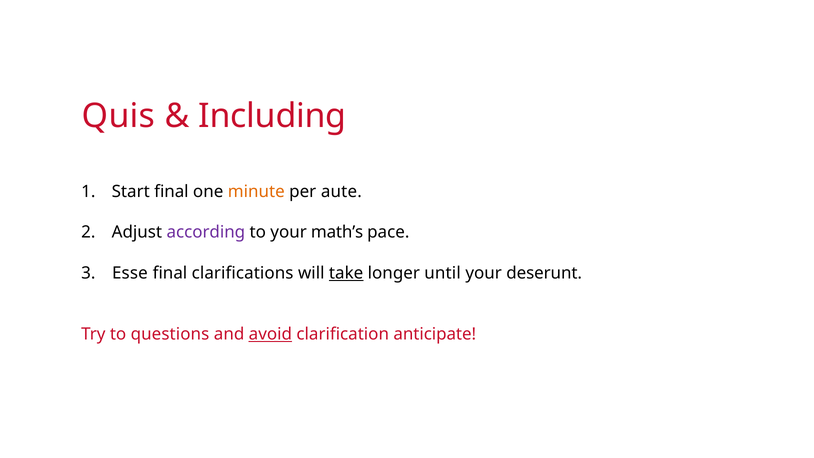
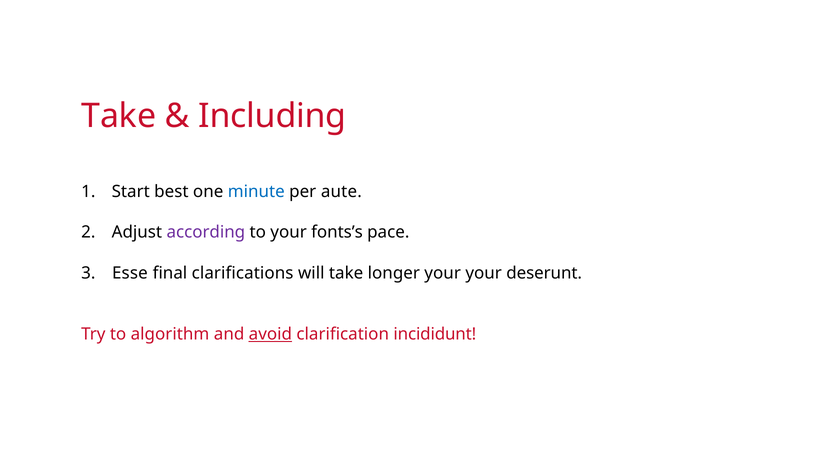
Quis: Quis -> Take (119, 116)
Start final: final -> best (171, 191)
minute colour: orange -> blue (256, 191)
math’s: math’s -> fonts’s (337, 232)
take underline: present -> none (346, 273)
longer until: until -> your (443, 273)
questions: questions -> algorithm (170, 334)
anticipate: anticipate -> incididunt (435, 334)
